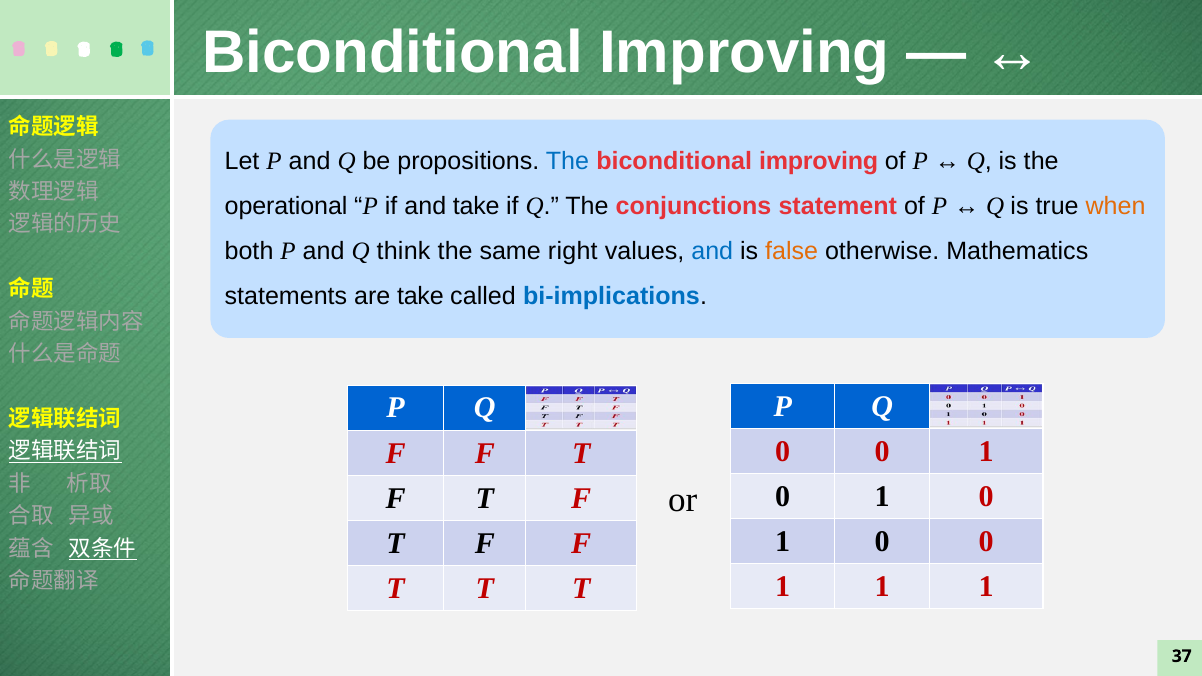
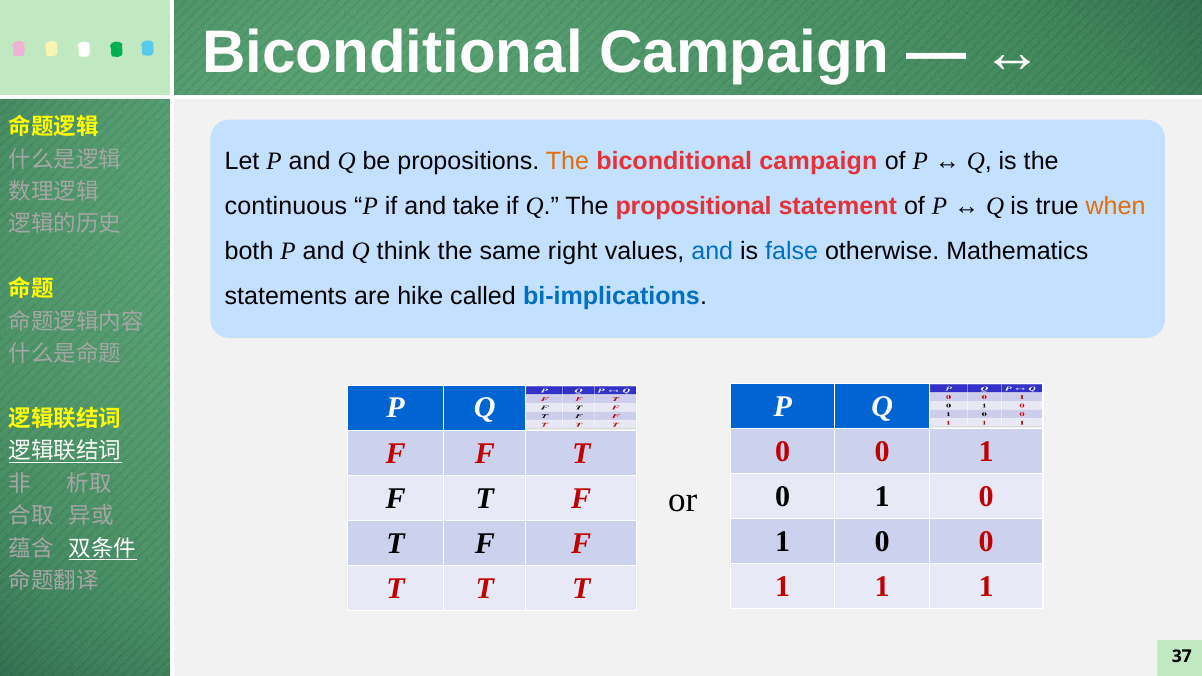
Improving: Improving -> Campaign (744, 52)
The colour: blue -> orange (567, 161)
improving: improving -> campaign (818, 161)
operational: operational -> continuous (286, 206)
conjunctions: conjunctions -> propositional (694, 206)
false colour: orange -> blue (792, 252)
are take: take -> hike (420, 297)
